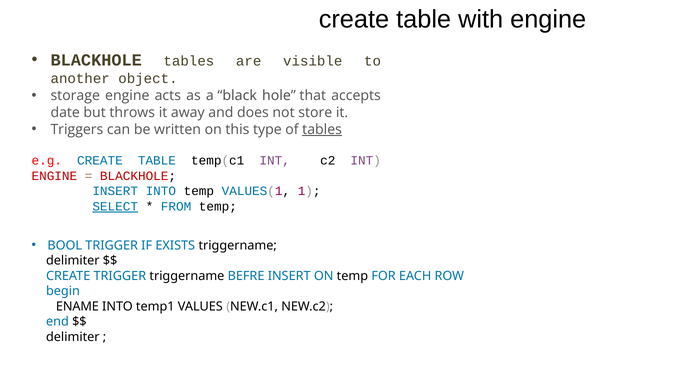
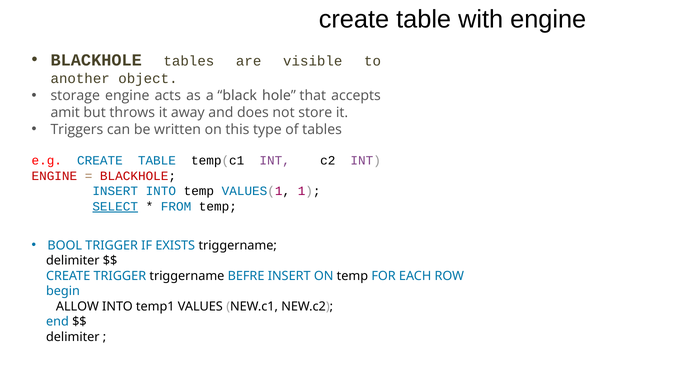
date: date -> amit (65, 112)
tables underline: present -> none (322, 129)
ENAME: ENAME -> ALLOW (77, 306)
